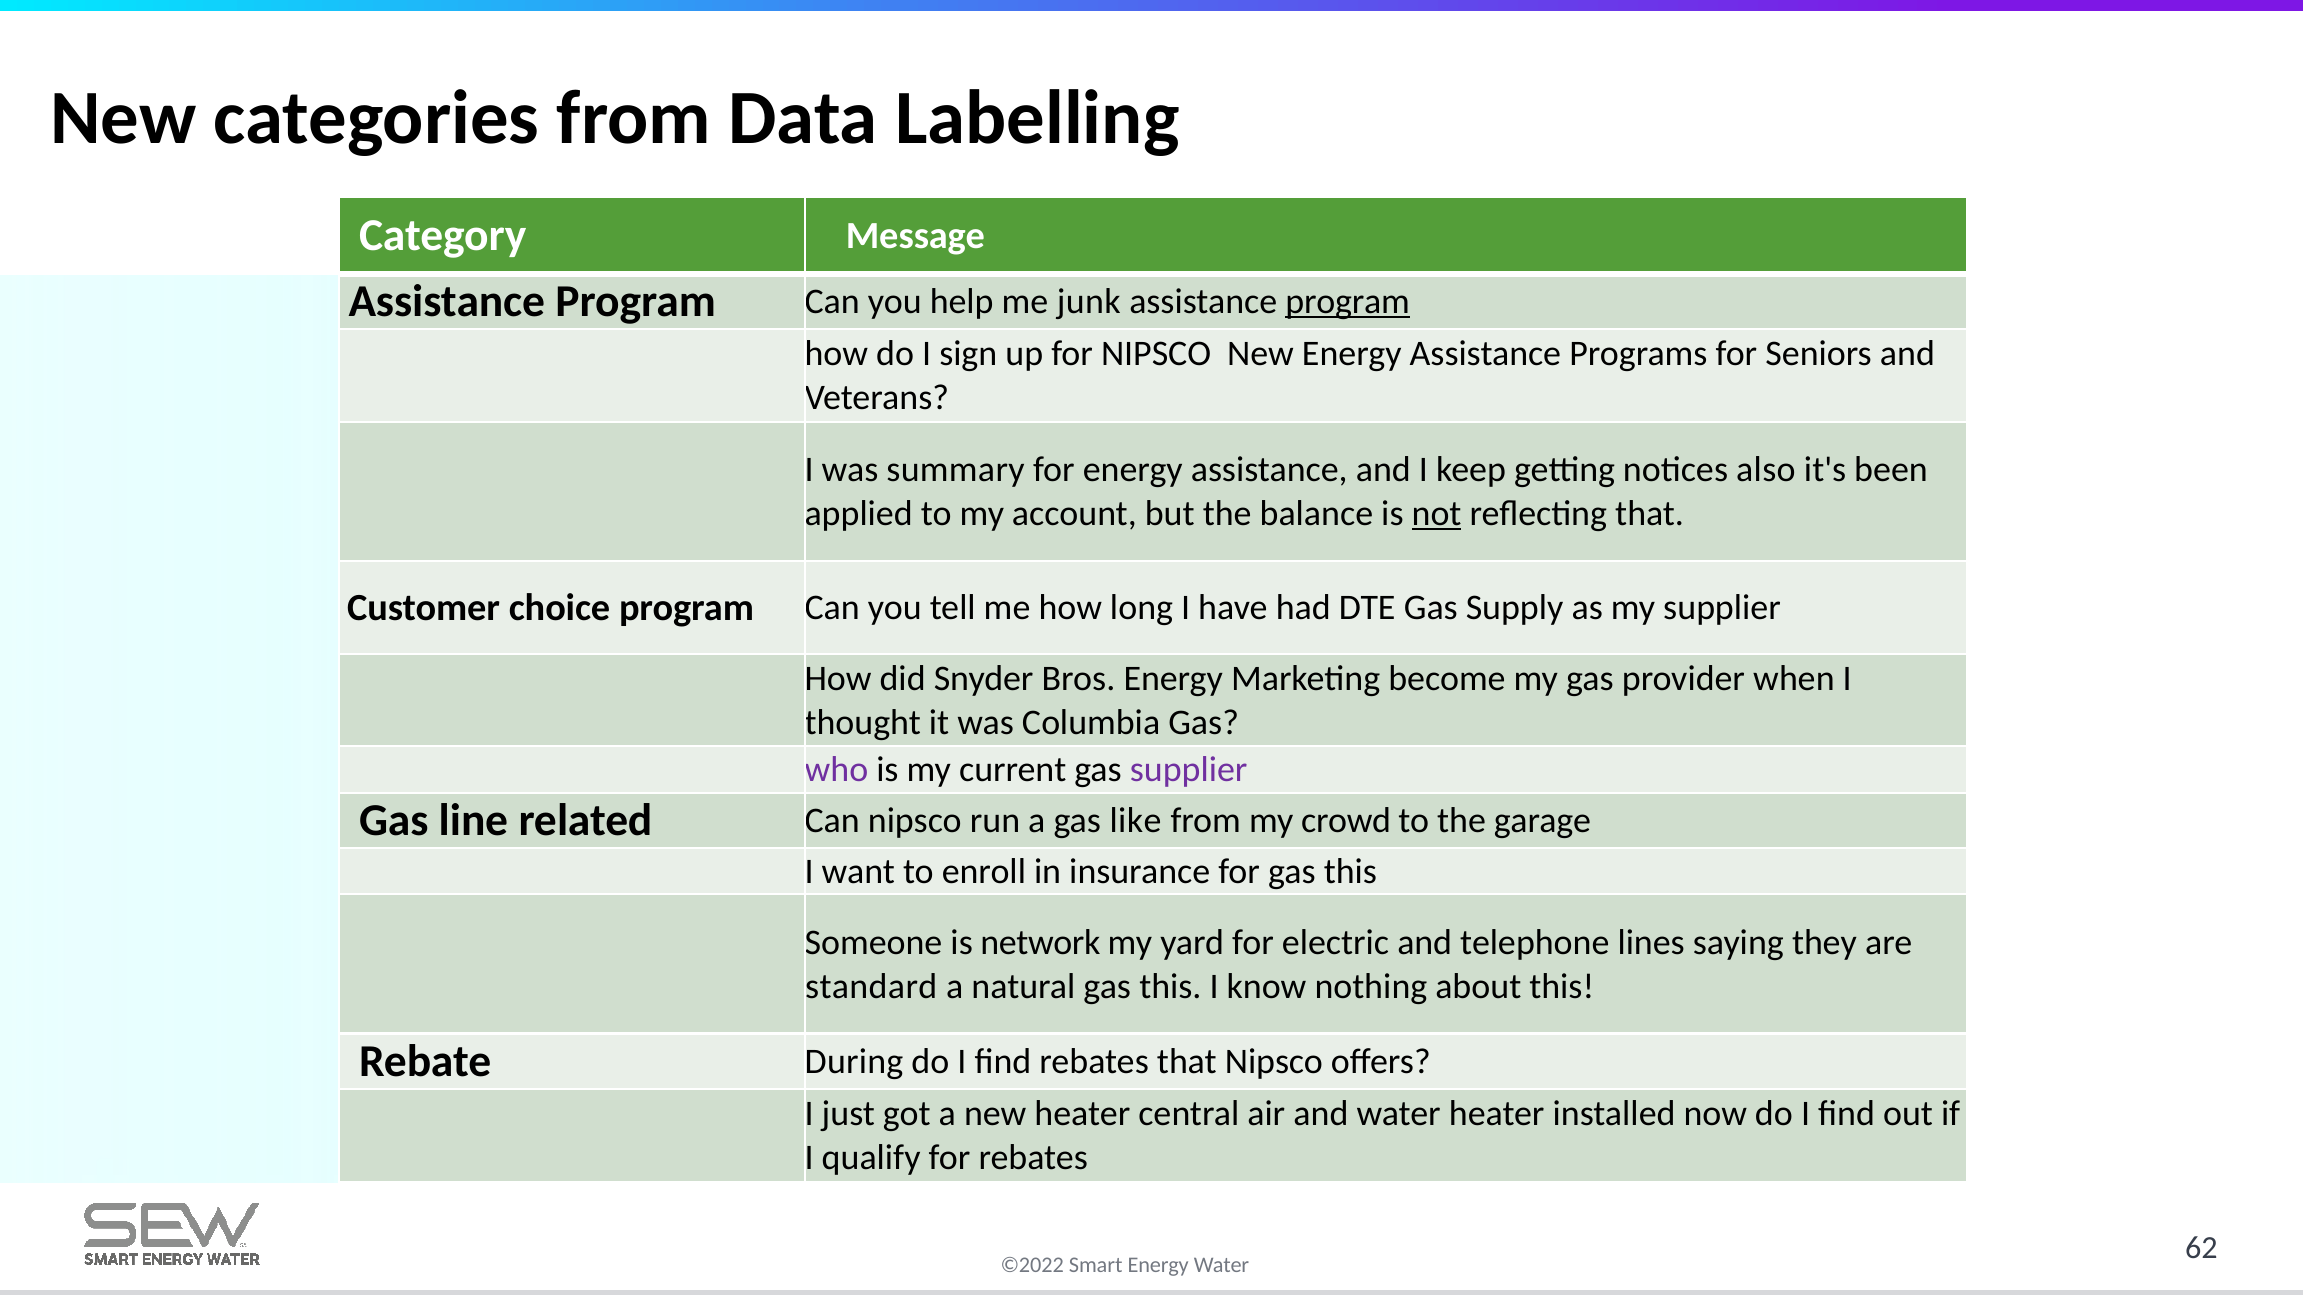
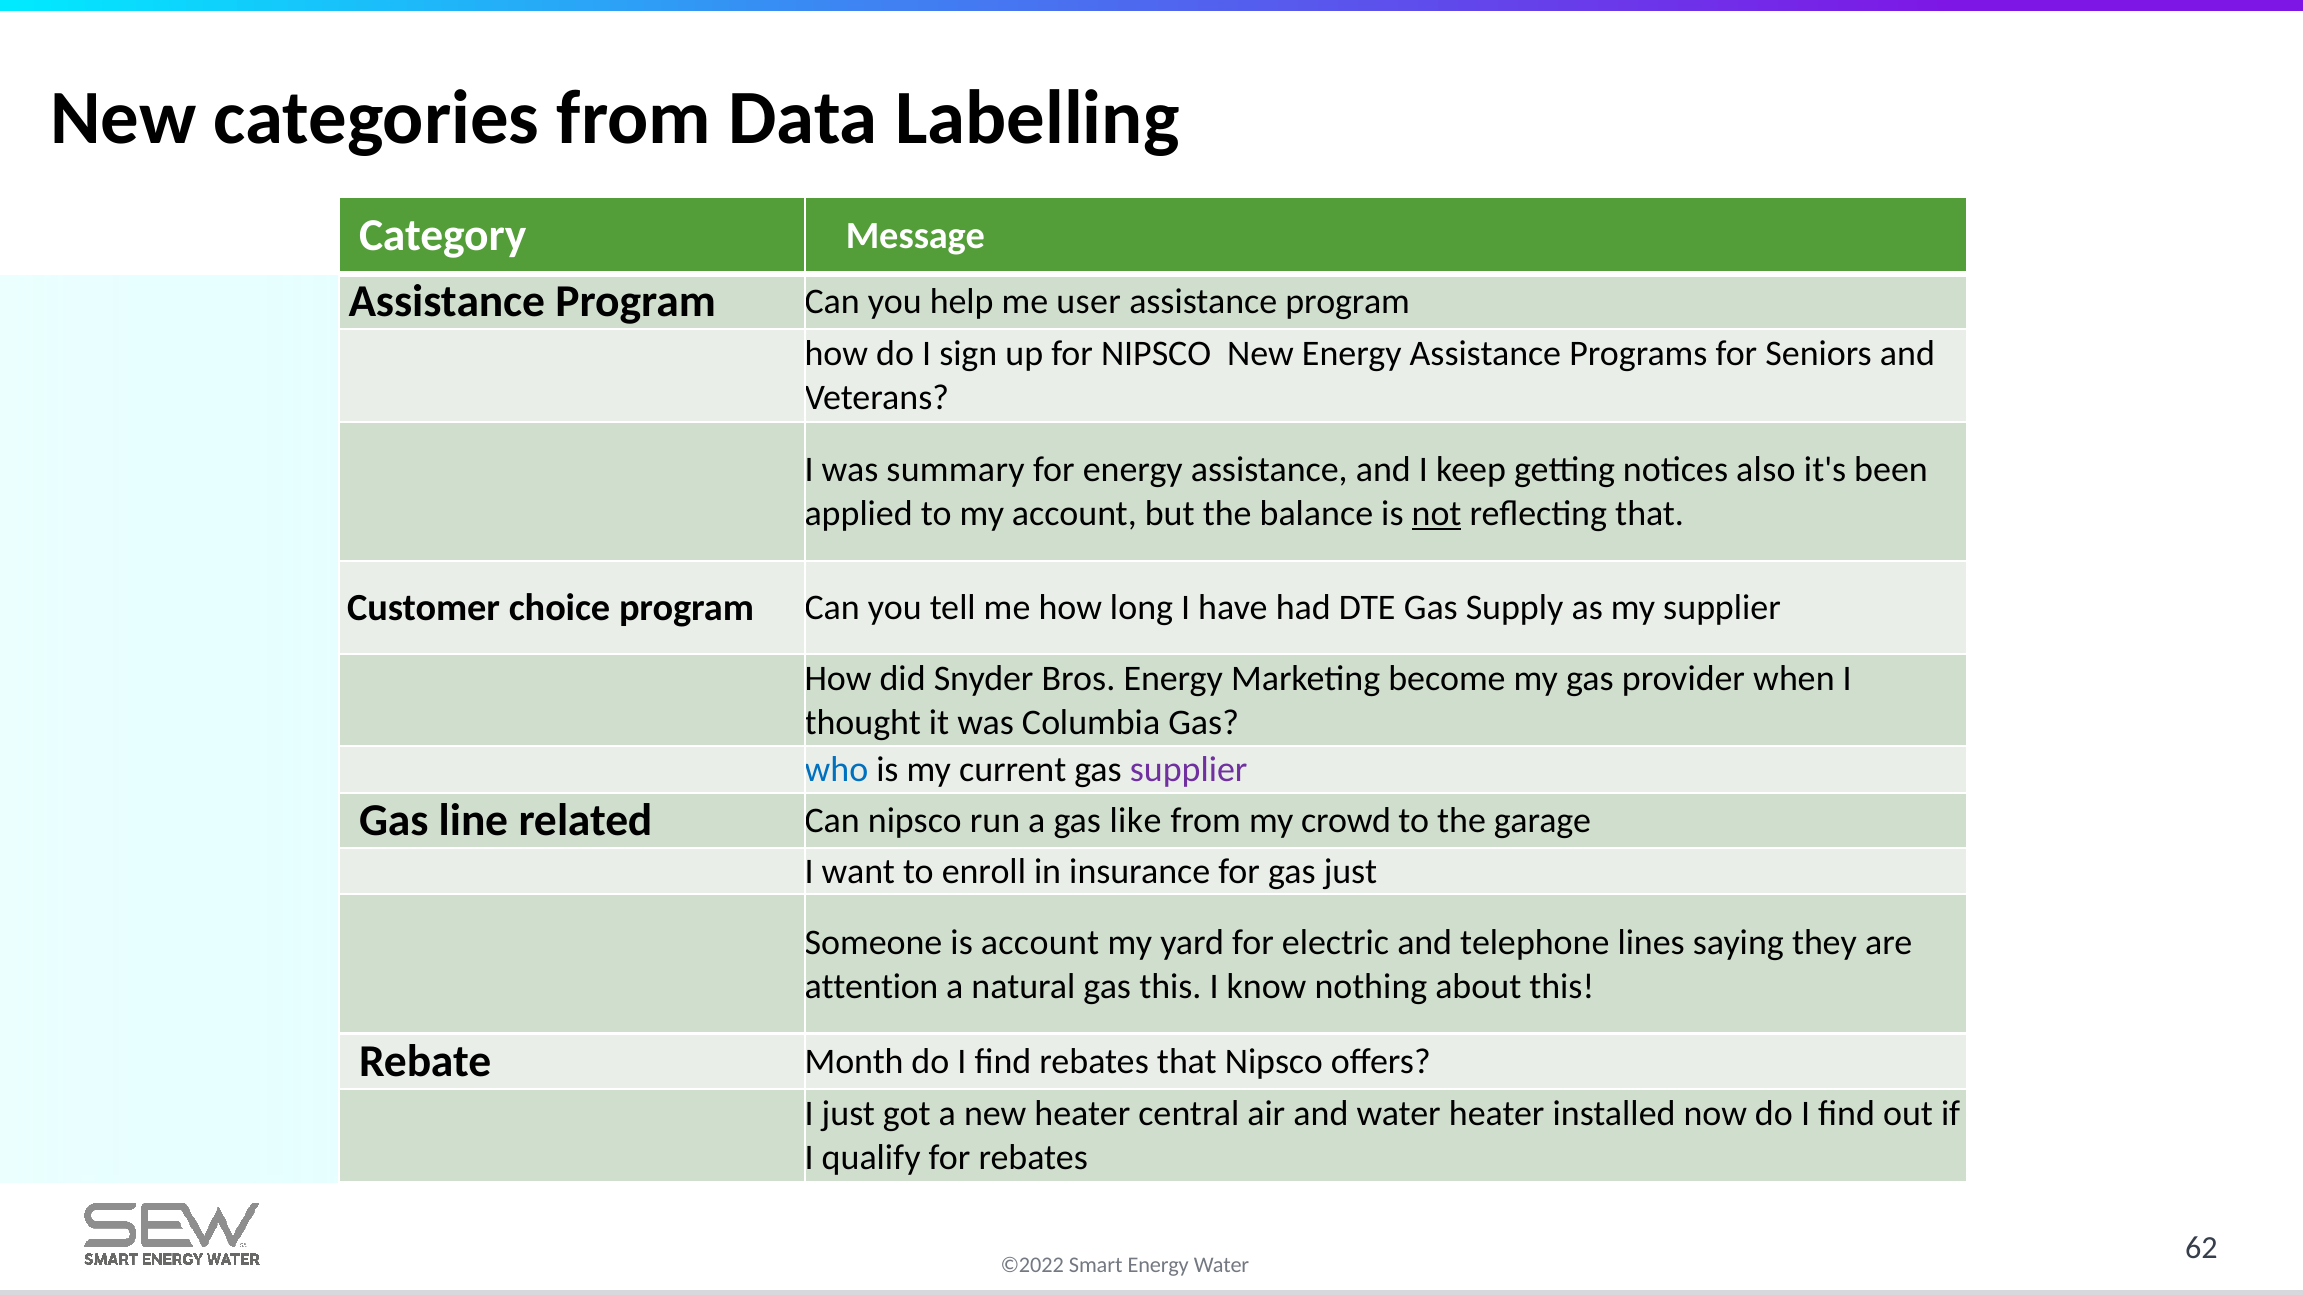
junk: junk -> user (1089, 302)
program underline: present -> none (1348, 302)
who colour: purple -> blue (836, 770)
for gas this: this -> just (1350, 872)
is network: network -> account (1040, 943)
standard: standard -> attention (872, 987)
During: During -> Month (854, 1062)
